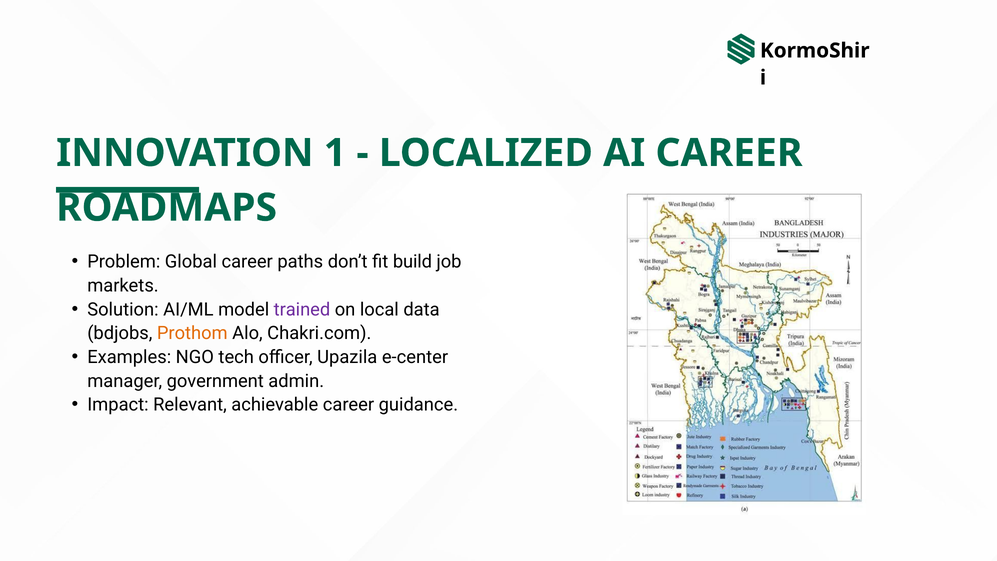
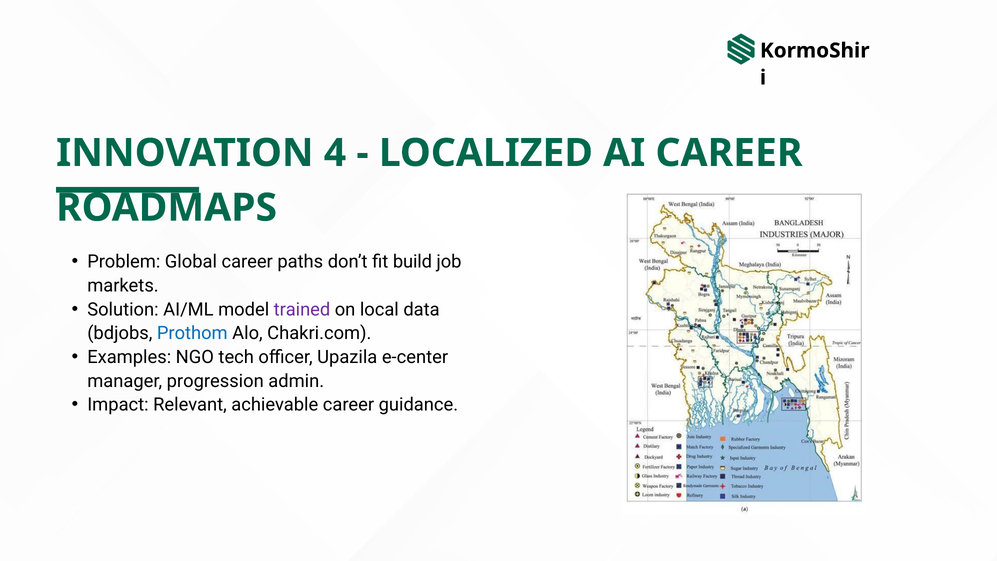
1: 1 -> 4 (335, 153)
Prothom colour: orange -> blue (192, 333)
government: government -> progression (215, 381)
